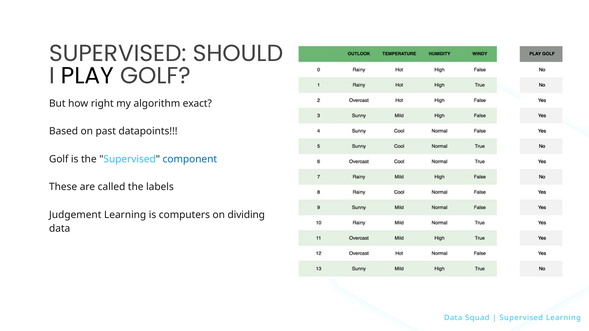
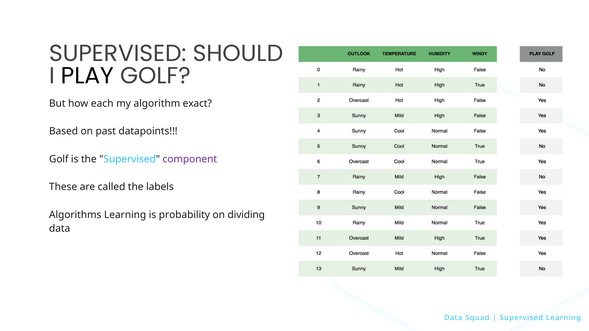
right: right -> each (102, 104)
component colour: blue -> purple (190, 159)
Judgement: Judgement -> Algorithms (75, 215)
computers: computers -> probability (184, 215)
